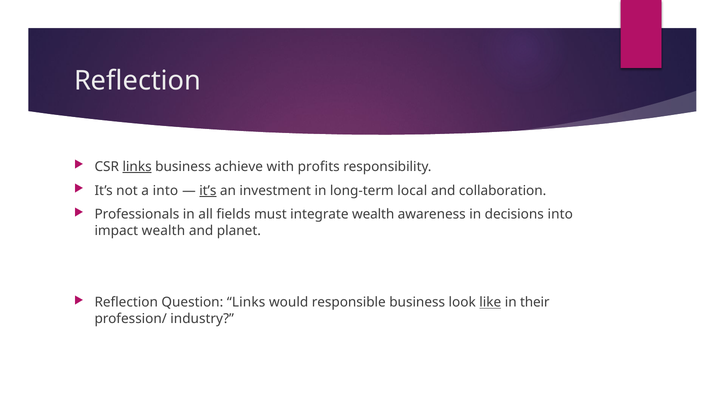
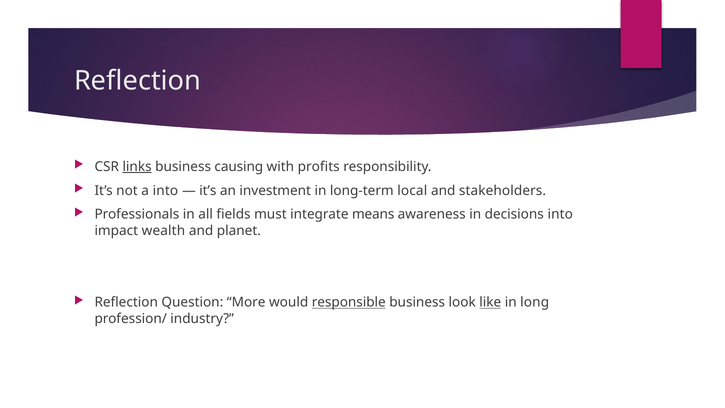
achieve: achieve -> causing (239, 167)
it’s underline: present -> none (208, 191)
collaboration: collaboration -> stakeholders (503, 191)
integrate wealth: wealth -> means (373, 214)
Question Links: Links -> More (246, 302)
responsible underline: none -> present (349, 302)
their: their -> long (535, 302)
